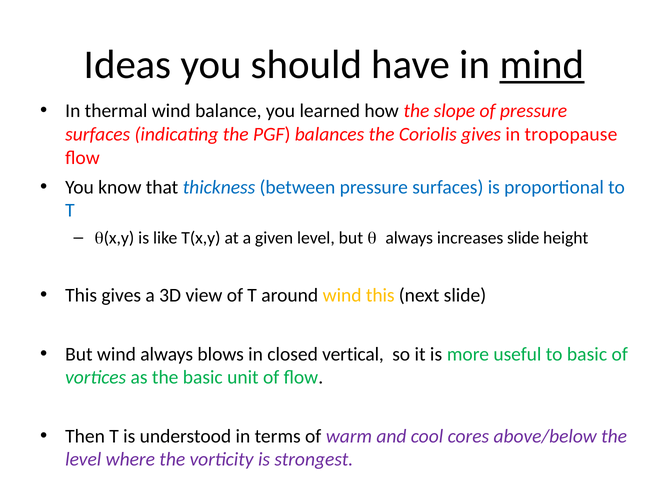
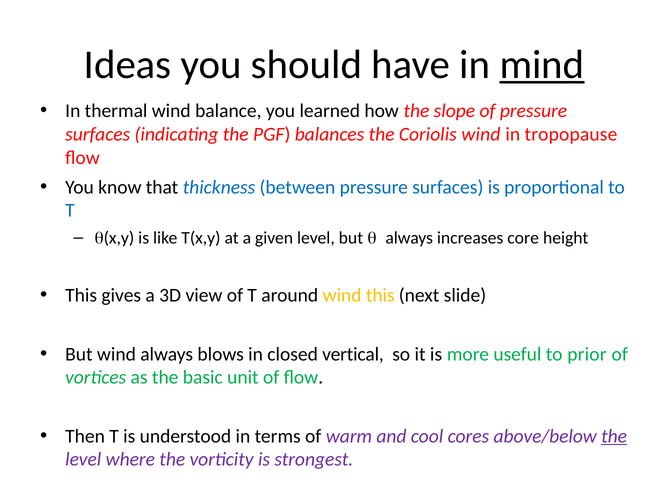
Coriolis gives: gives -> wind (481, 135)
increases slide: slide -> core (523, 238)
to basic: basic -> prior (587, 355)
the underline: none -> present (614, 437)
